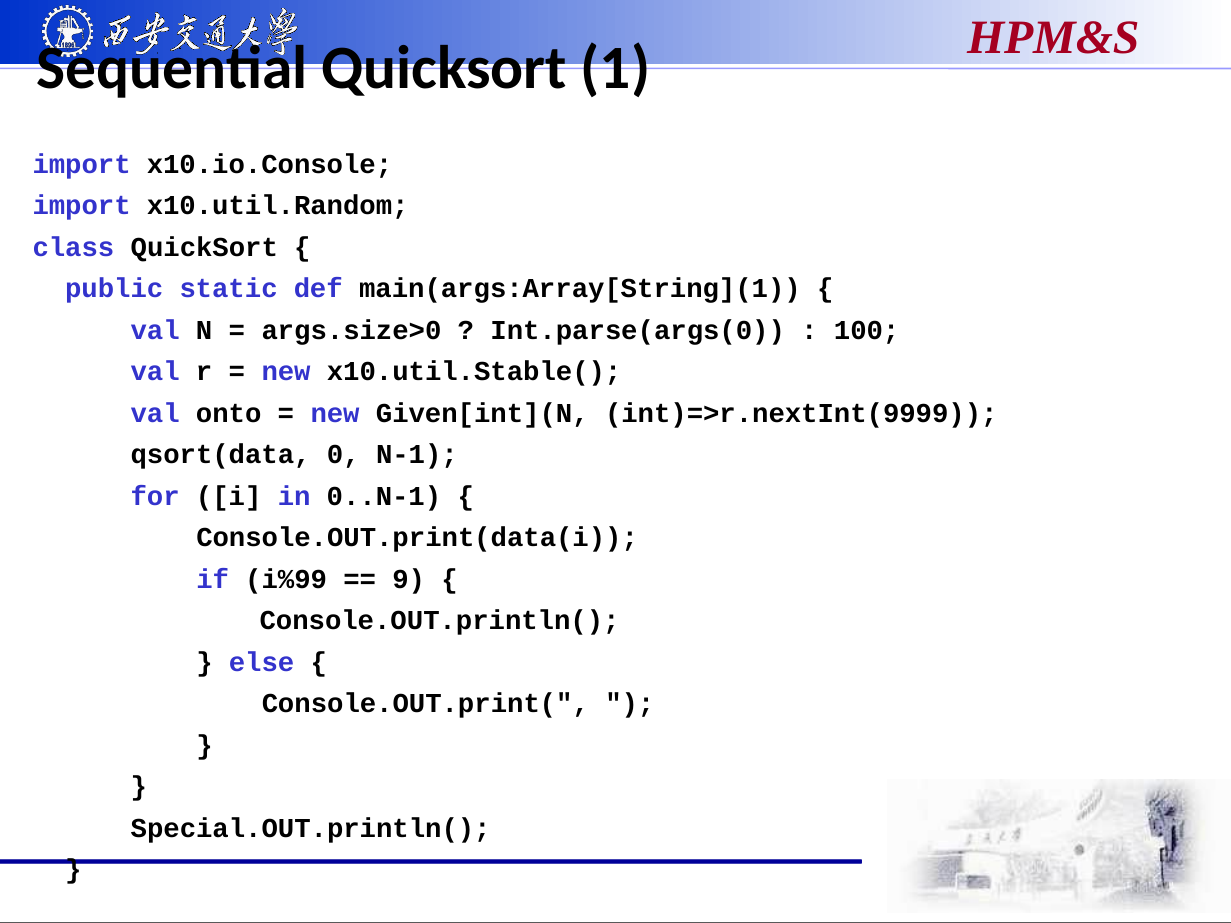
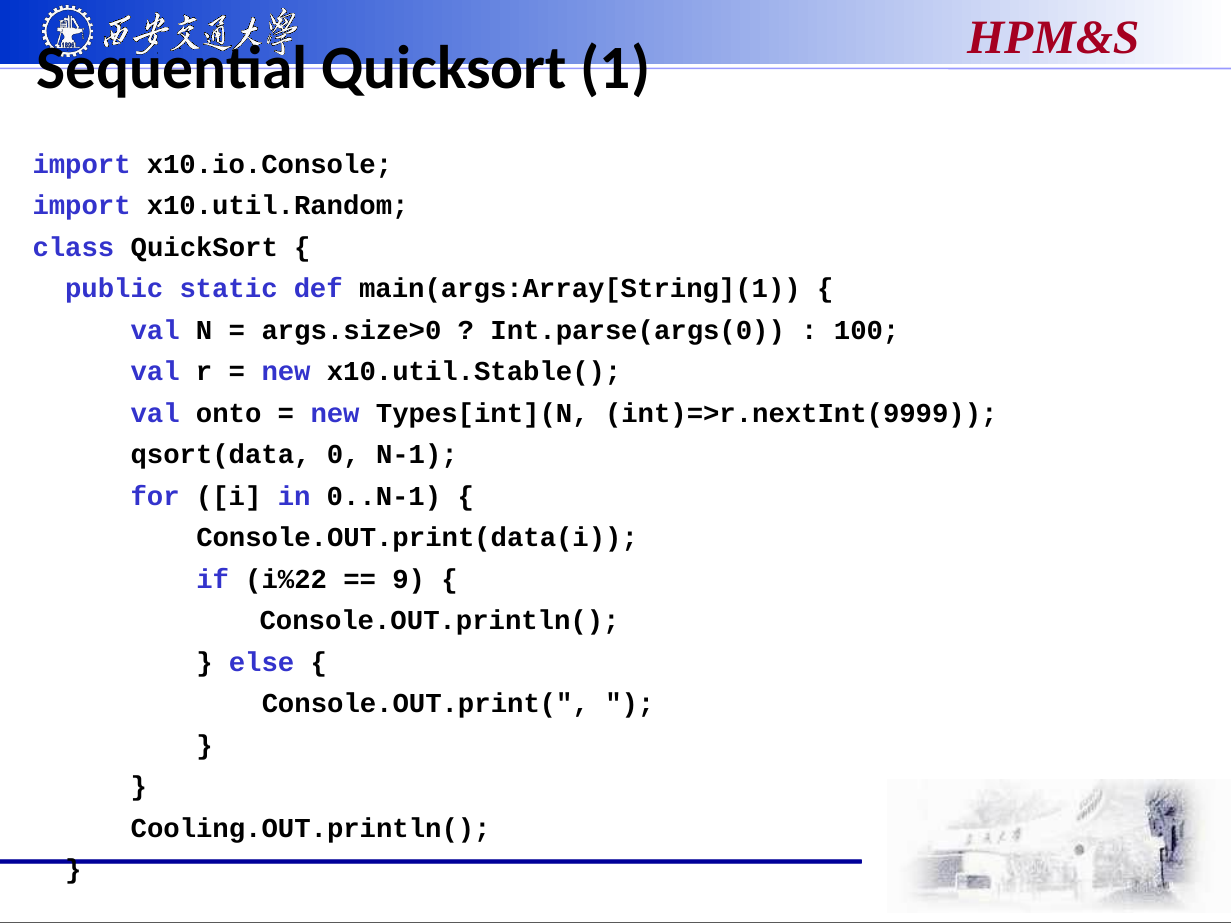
Given[int](N: Given[int](N -> Types[int](N (482, 413)
i%99: i%99 -> i%22 (286, 579)
Special.OUT.println(: Special.OUT.println( -> Cooling.OUT.println( (311, 829)
